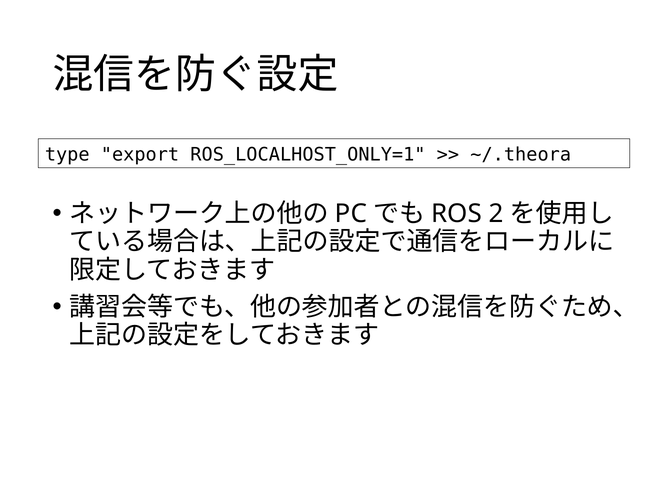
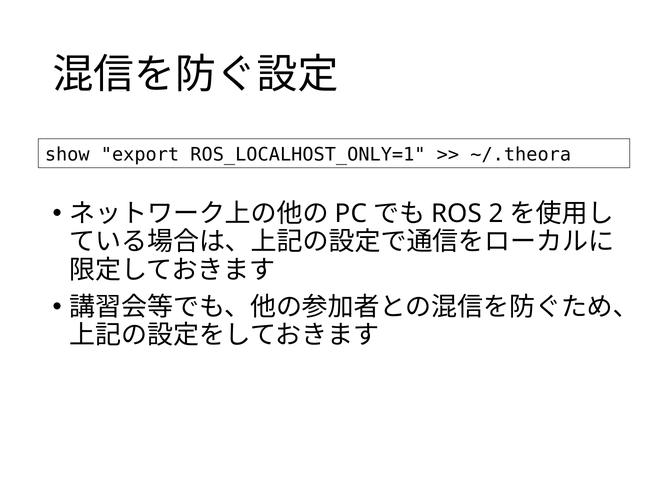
type: type -> show (67, 155)
